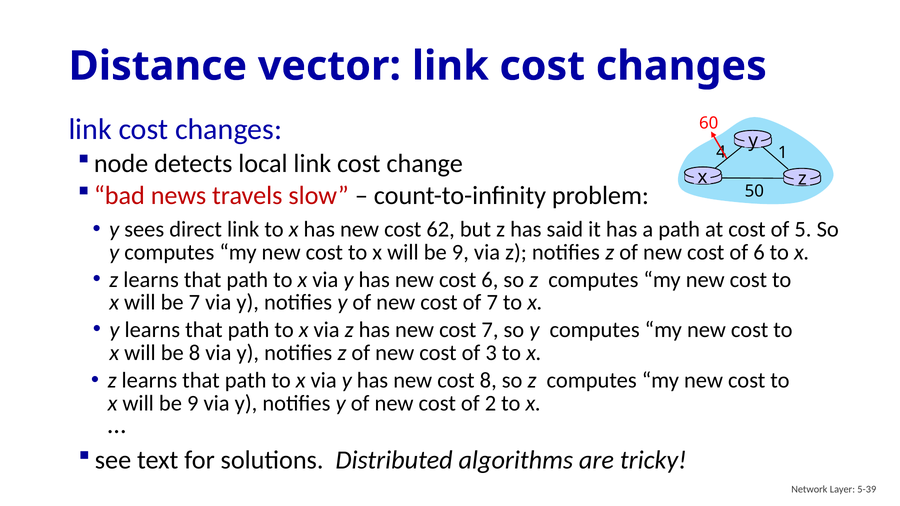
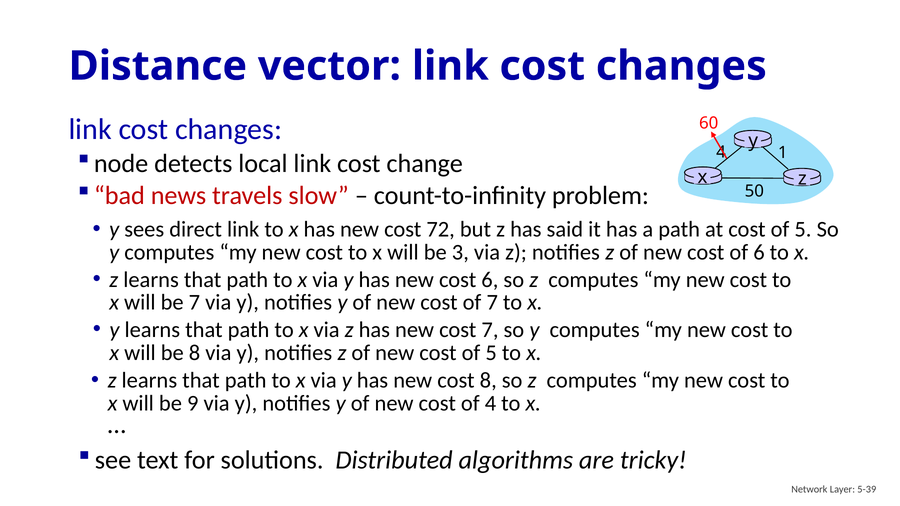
62: 62 -> 72 (441, 230)
9: 9 -> 3 (460, 253)
new cost of 3: 3 -> 5 (491, 353)
of 2: 2 -> 4 (491, 404)
